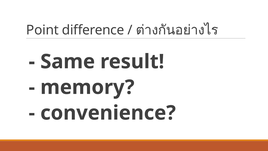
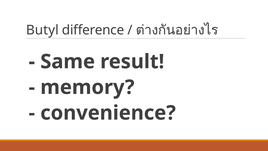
Point: Point -> Butyl (42, 30)
